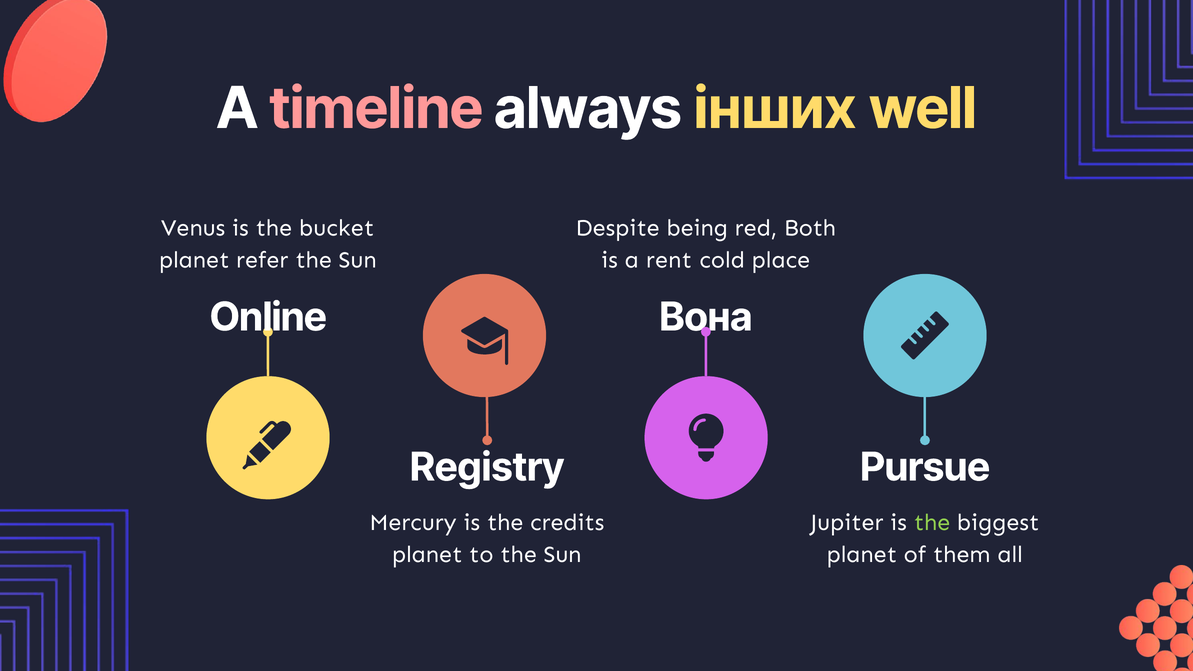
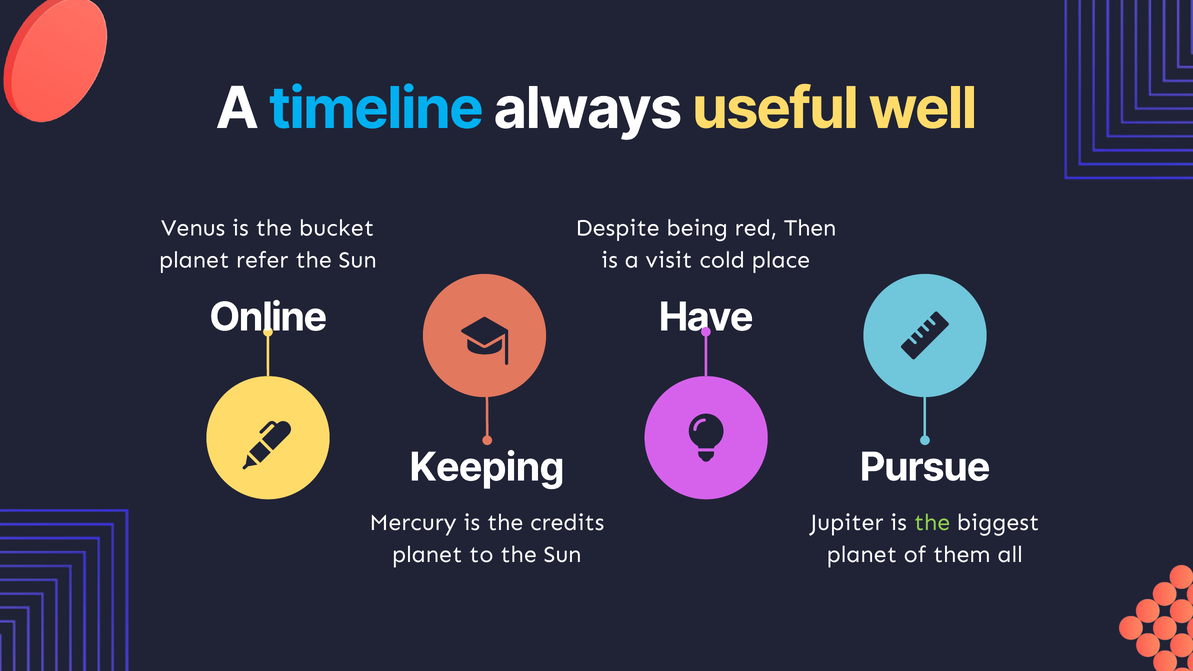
timeline colour: pink -> light blue (376, 109)
інших: інших -> useful (775, 109)
Both: Both -> Then (810, 228)
rent: rent -> visit (669, 260)
Вона: Вона -> Have (706, 317)
Registry: Registry -> Keeping (487, 468)
